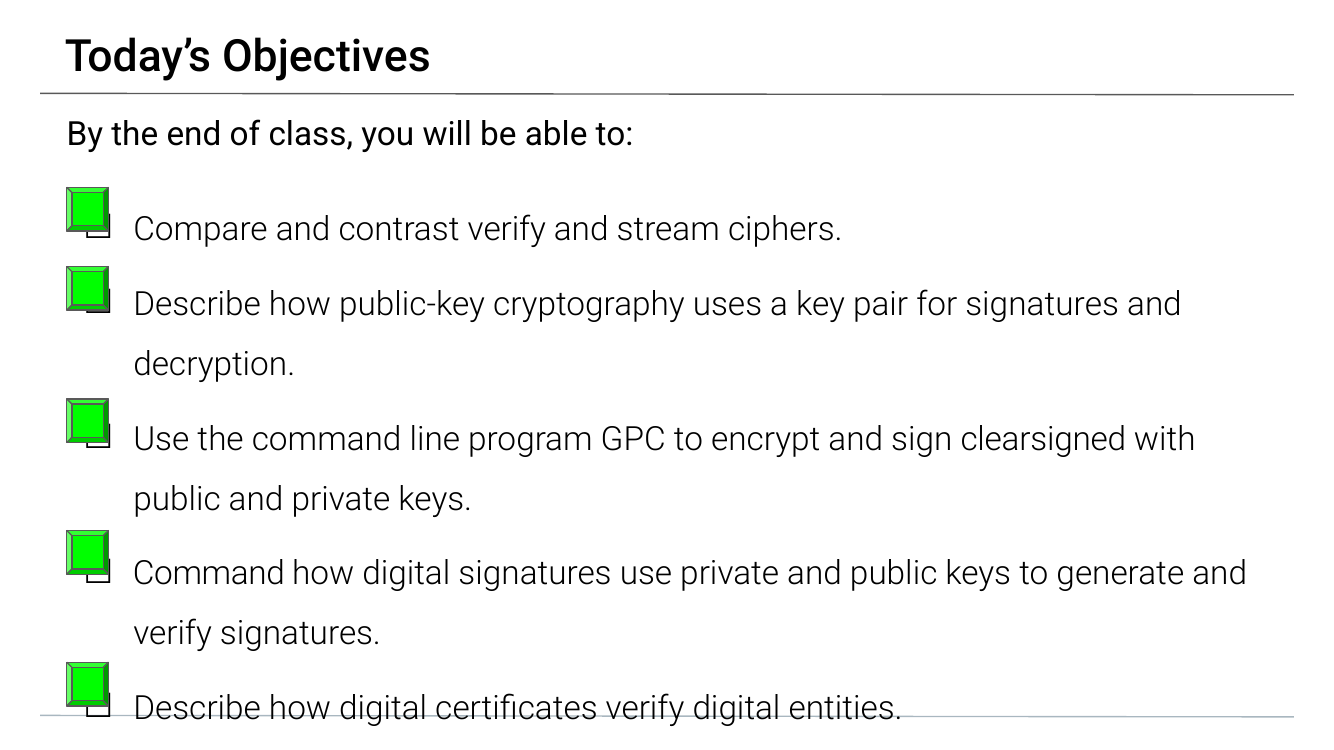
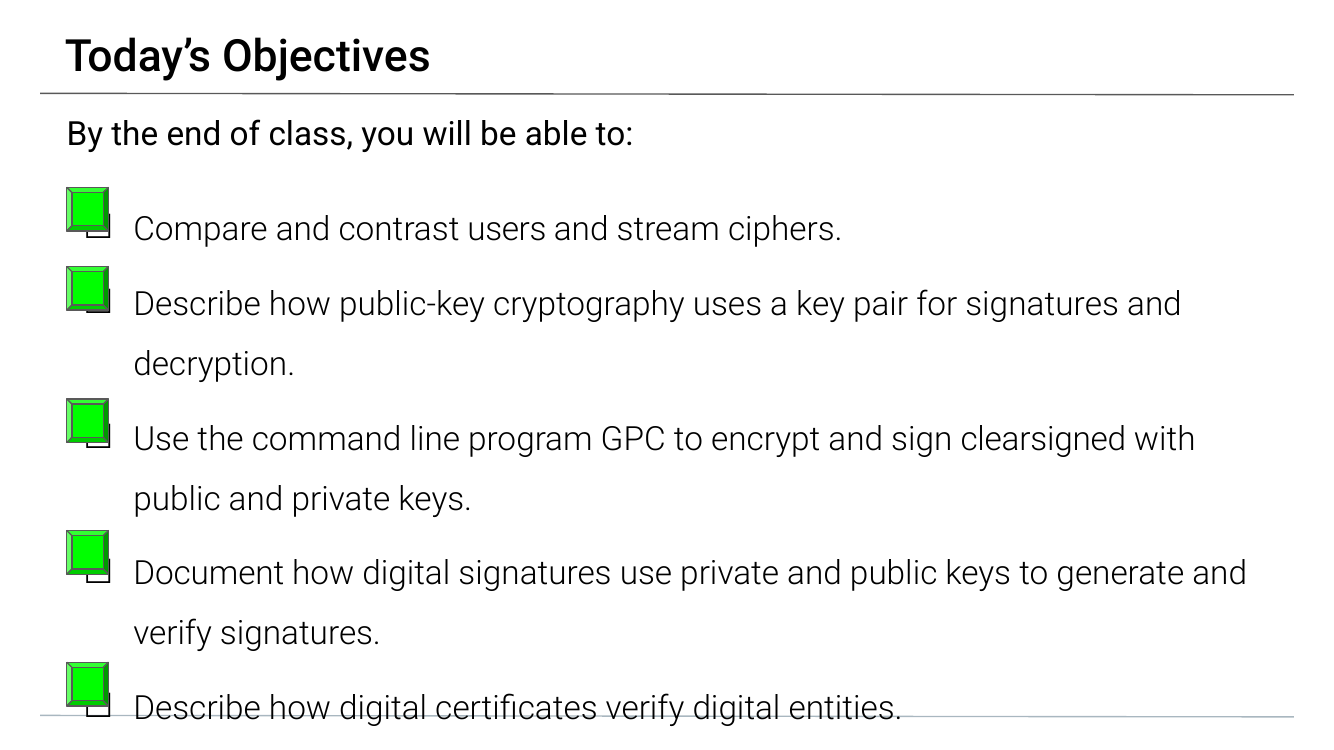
contrast verify: verify -> users (507, 230)
Command: Command -> Document (209, 574)
